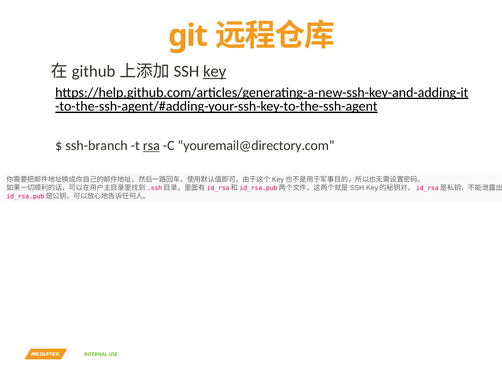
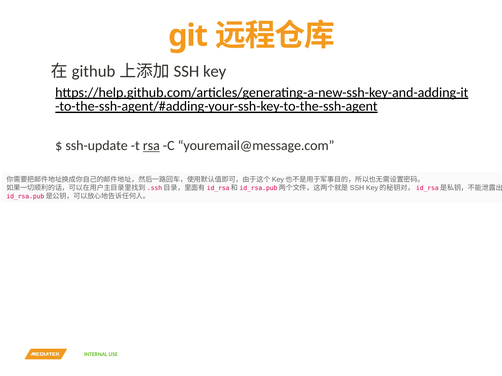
key underline: present -> none (215, 72)
ssh-branch: ssh-branch -> ssh-update (97, 146)
youremail@directory.com: youremail@directory.com -> youremail@message.com (256, 146)
